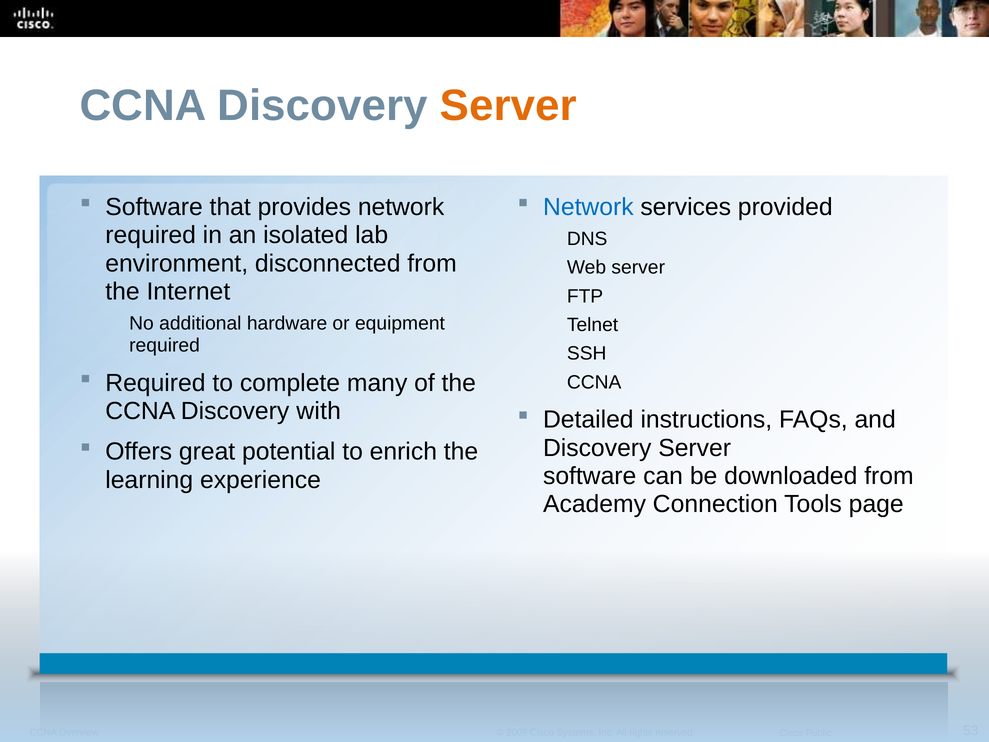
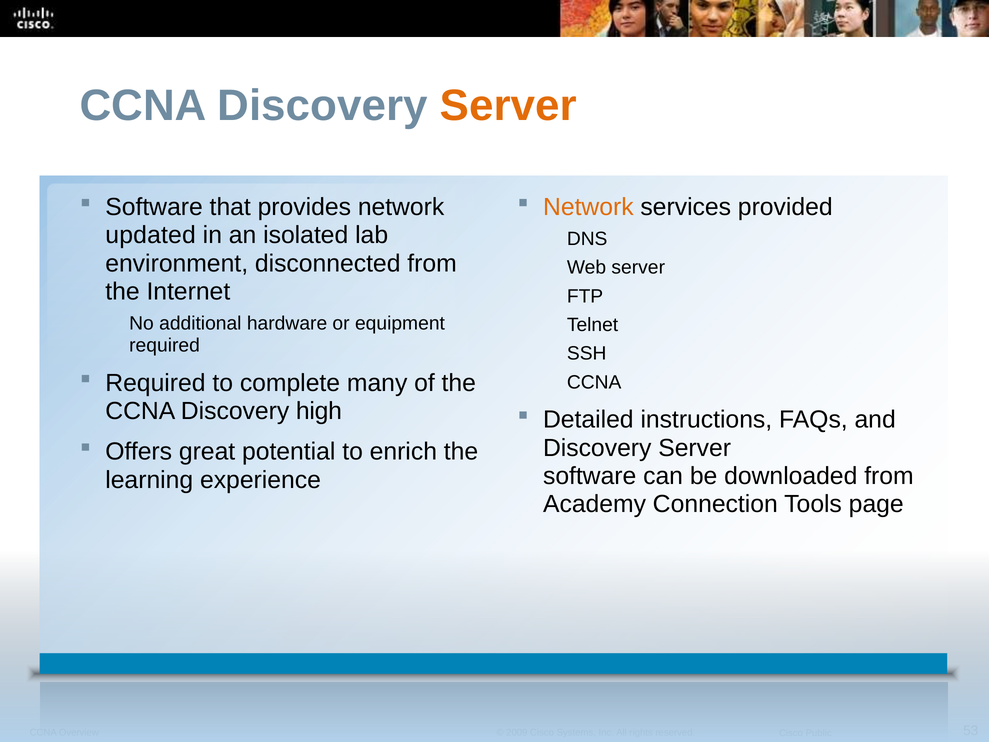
Network colour: blue -> orange (588, 207)
required: required -> updated (151, 235)
with: with -> high (319, 411)
